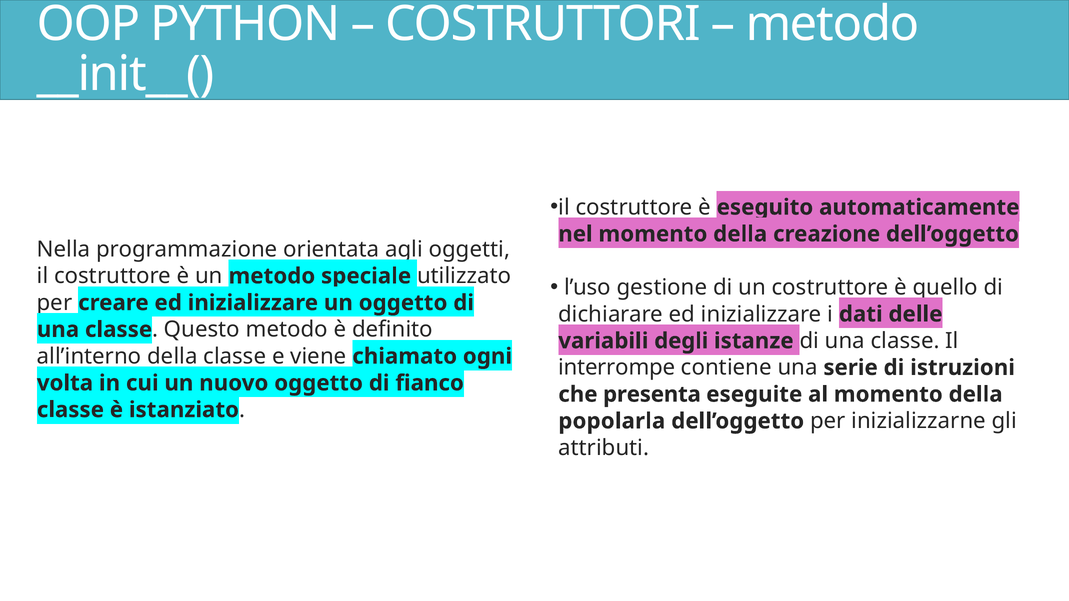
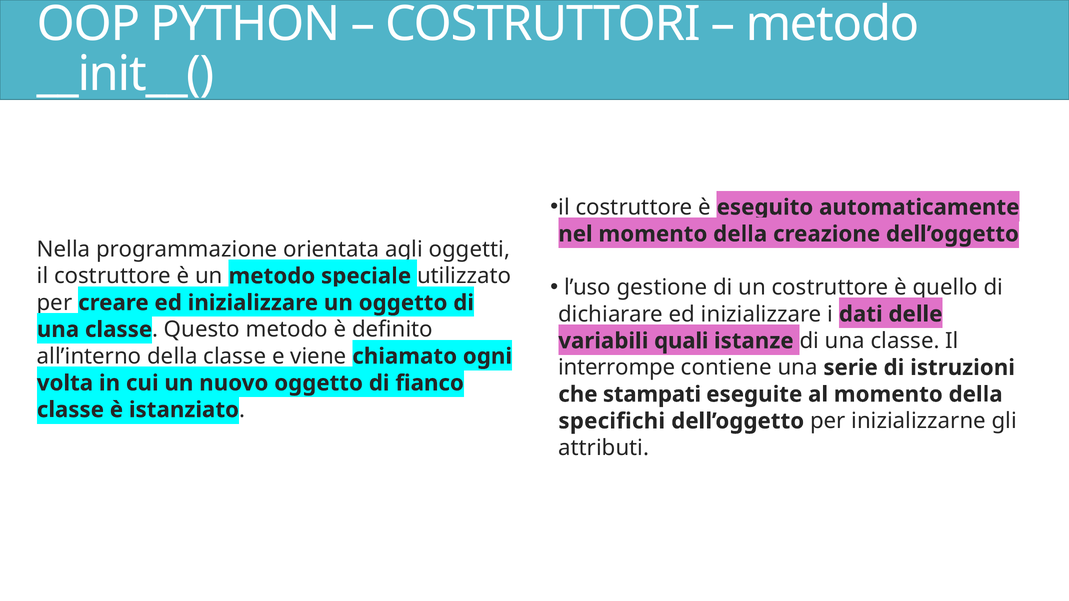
degli: degli -> quali (681, 341)
presenta: presenta -> stampati (652, 395)
popolarla: popolarla -> specifichi (612, 421)
